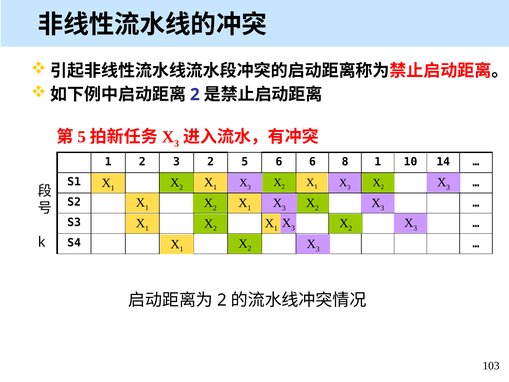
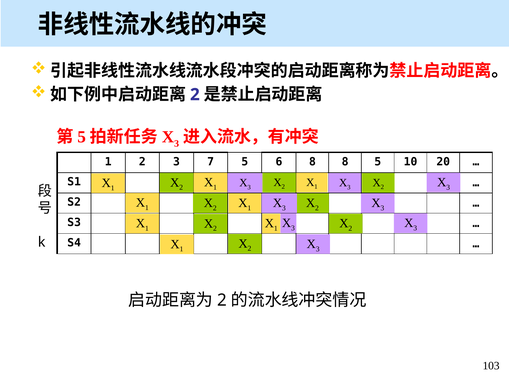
3 2: 2 -> 7 (211, 162)
6 6: 6 -> 8 (312, 162)
8 1: 1 -> 5 (378, 162)
14: 14 -> 20 (443, 162)
